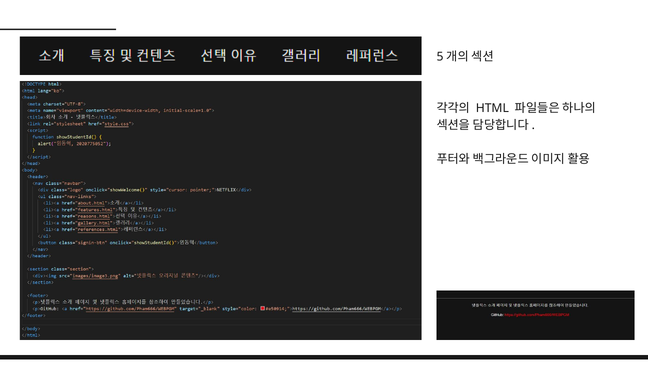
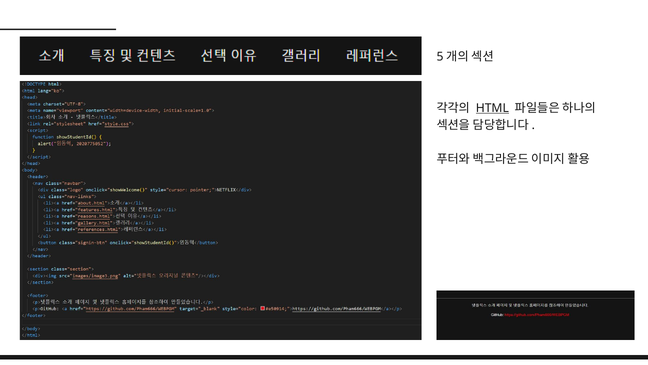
HTML underline: none -> present (492, 108)
